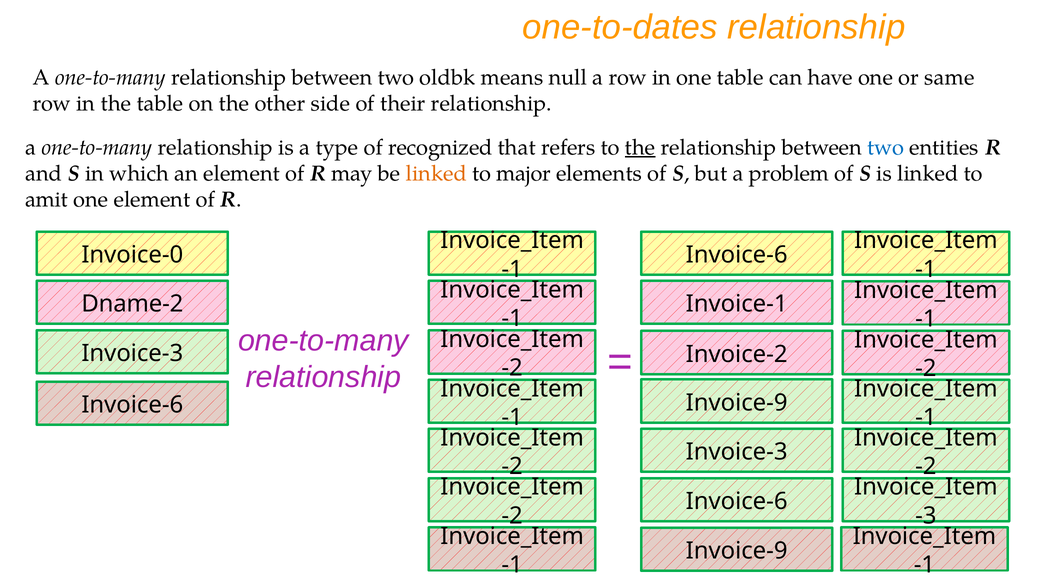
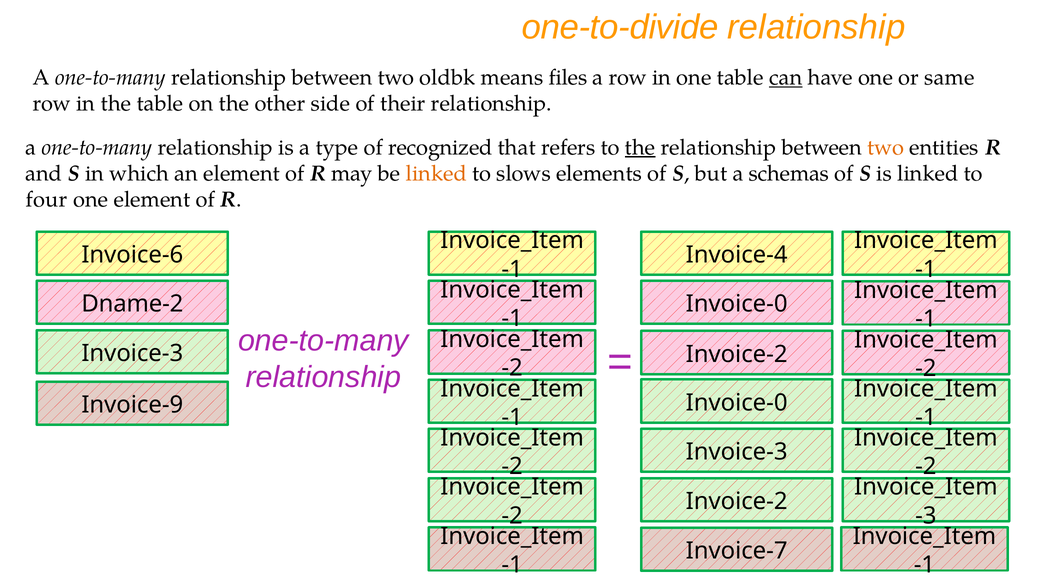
one-to-dates: one-to-dates -> one-to-divide (620, 27)
null: null -> files (568, 78)
can underline: none -> present (786, 78)
two colour: blue -> orange (886, 148)
major: major -> slows (524, 174)
problem: problem -> schemas (789, 174)
amit: amit -> four (46, 200)
Invoice-0: Invoice-0 -> Invoice-6 (132, 255)
Invoice-6: Invoice-6 -> Invoice-4 (737, 255)
Invoice-1: Invoice-1 -> Invoice-0 (737, 304)
Invoice-9: Invoice-9 -> Invoice-0 (737, 403)
Invoice-6: Invoice-6 -> Invoice-9 (132, 405)
Invoice-6: Invoice-6 -> Invoice-2 (737, 502)
Invoice-9: Invoice-9 -> Invoice-7 (737, 551)
